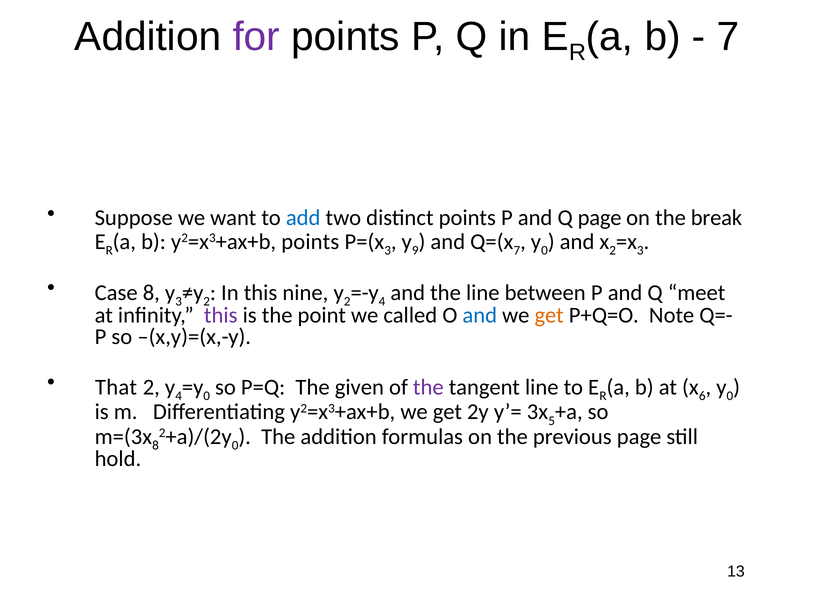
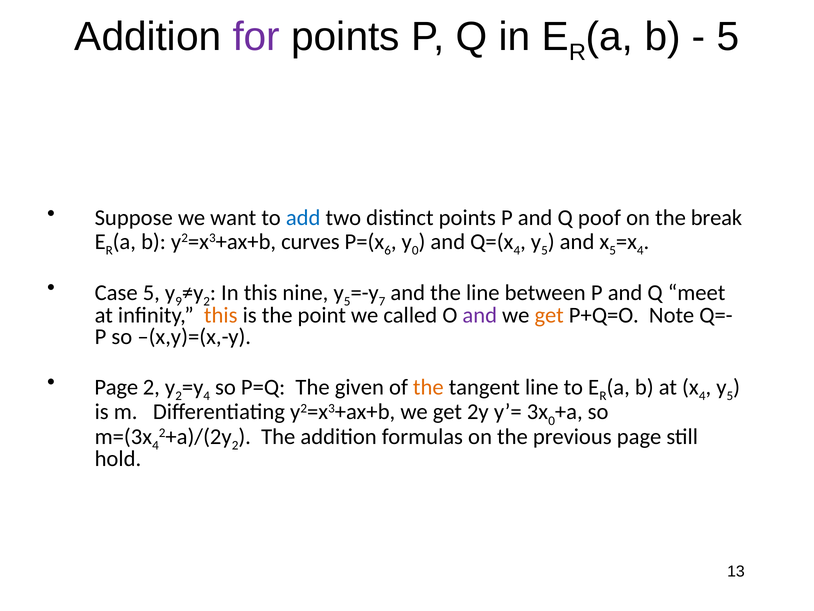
7: 7 -> 5 (728, 37)
Q page: page -> poof (599, 218)
y2=x3+ax+b points: points -> curves (310, 242)
3: 3 -> 6 (388, 250)
9: 9 -> 0 (415, 250)
7: 7 -> 4 (517, 250)
0: 0 -> 5 (544, 250)
2: 2 -> 5 (613, 250)
3: 3 -> 4 (640, 250)
Case 8: 8 -> 5 (151, 293)
3: 3 -> 9 (179, 301)
2: 2 -> 5 (347, 301)
4: 4 -> 7 (382, 301)
this colour: purple -> orange (221, 315)
and colour: blue -> purple (480, 315)
That: That -> Page (116, 387)
4: 4 -> 2 (179, 396)
0: 0 -> 4 (207, 396)
the colour: purple -> orange (428, 387)
6: 6 -> 4 (702, 396)
0: 0 -> 5 (730, 396)
5: 5 -> 0 (552, 420)
8: 8 -> 4 (155, 445)
0: 0 -> 2 (235, 445)
